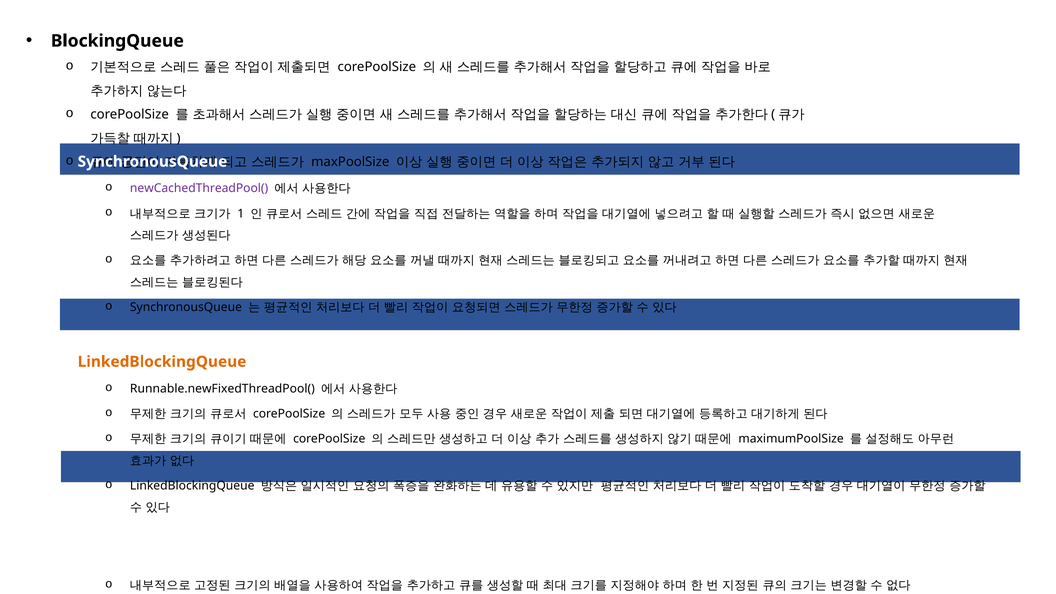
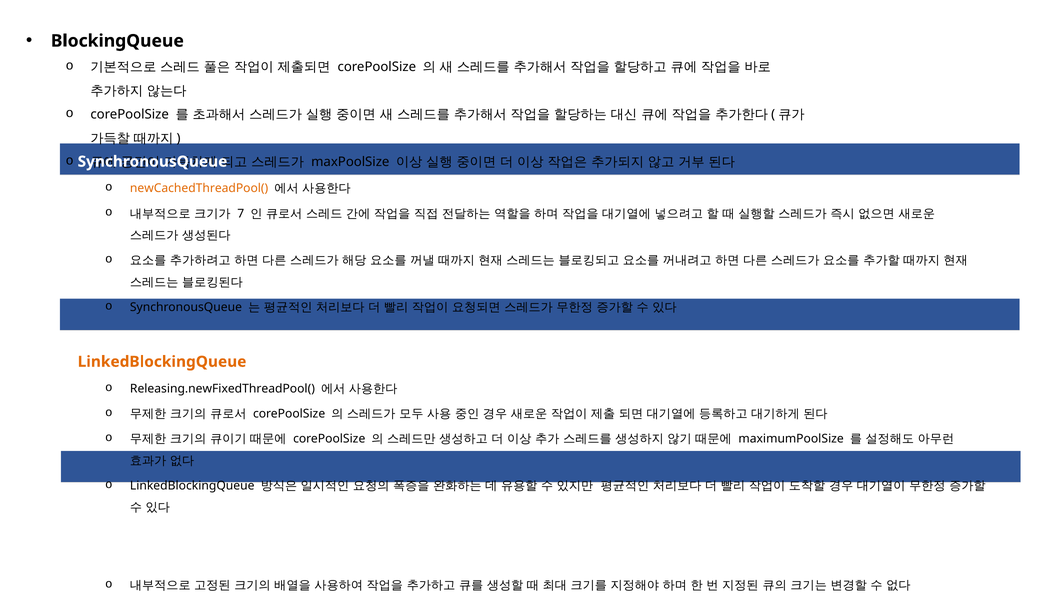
newCachedThreadPool( colour: purple -> orange (199, 188)
1: 1 -> 7 (241, 214)
Runnable.newFixedThreadPool(: Runnable.newFixedThreadPool( -> Releasing.newFixedThreadPool( (222, 389)
